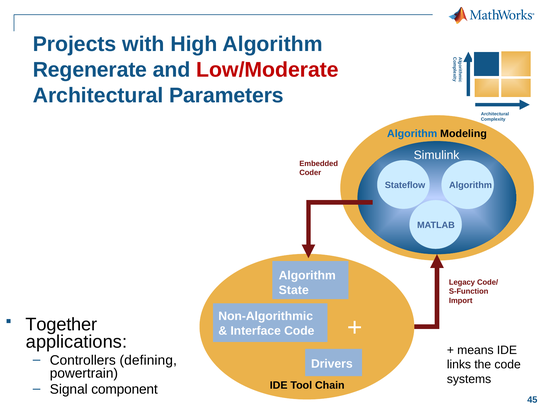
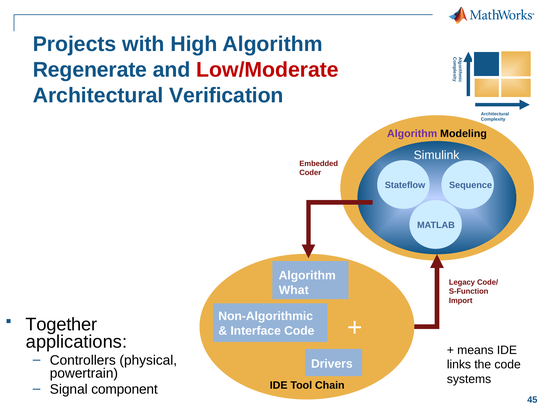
Parameters: Parameters -> Verification (226, 95)
Algorithm colour: blue -> purple (412, 133)
Algorithm: Algorithm -> Sequence (471, 185)
State: State -> What (294, 290)
defining: defining -> physical (148, 360)
